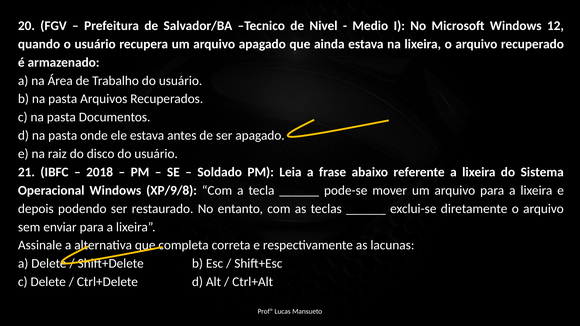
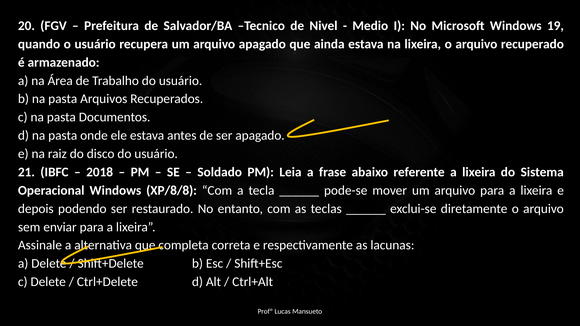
12: 12 -> 19 (555, 26)
XP/9/8: XP/9/8 -> XP/8/8 (172, 191)
